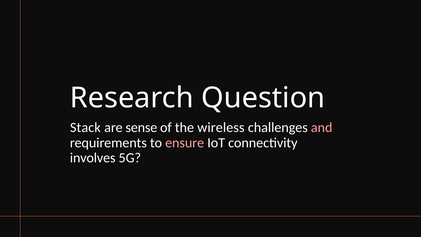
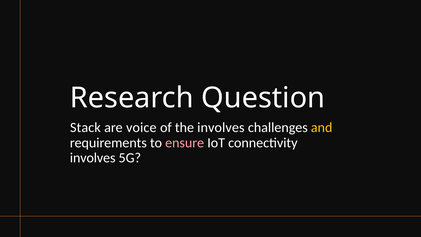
sense: sense -> voice (141, 127)
the wireless: wireless -> involves (221, 127)
and colour: pink -> yellow (322, 127)
